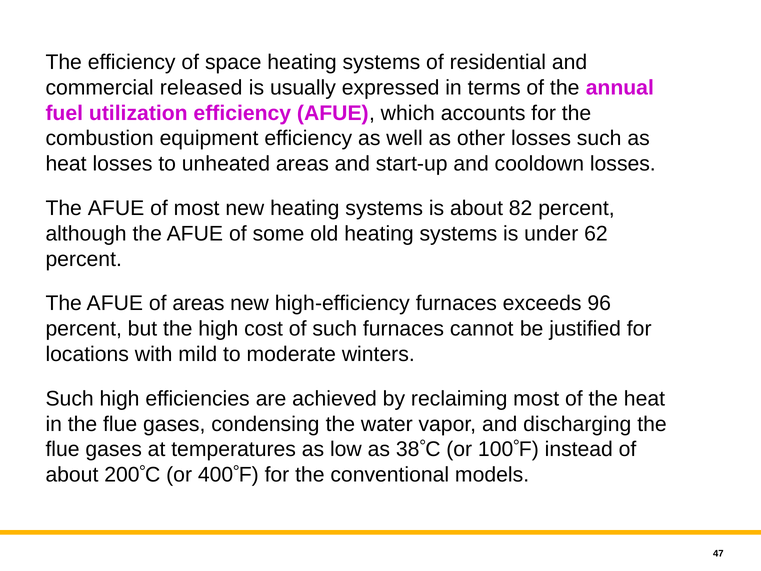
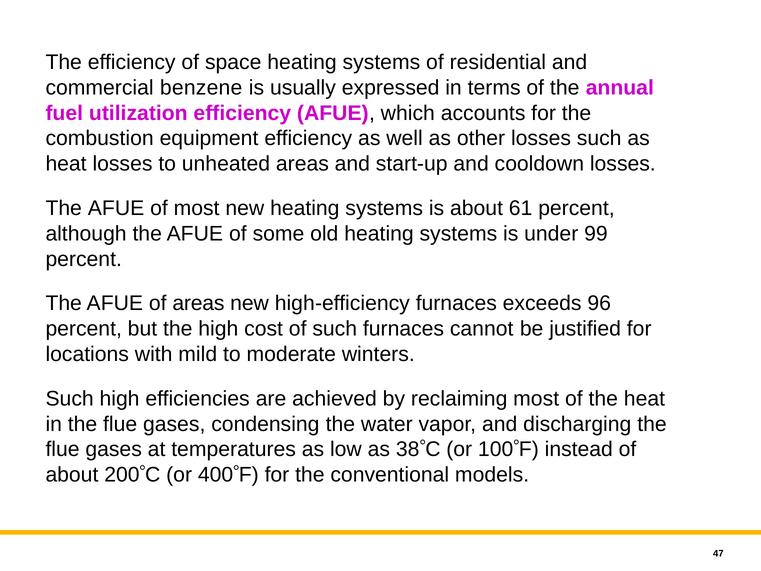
released: released -> benzene (201, 88)
82: 82 -> 61 (521, 208)
62: 62 -> 99 (596, 234)
